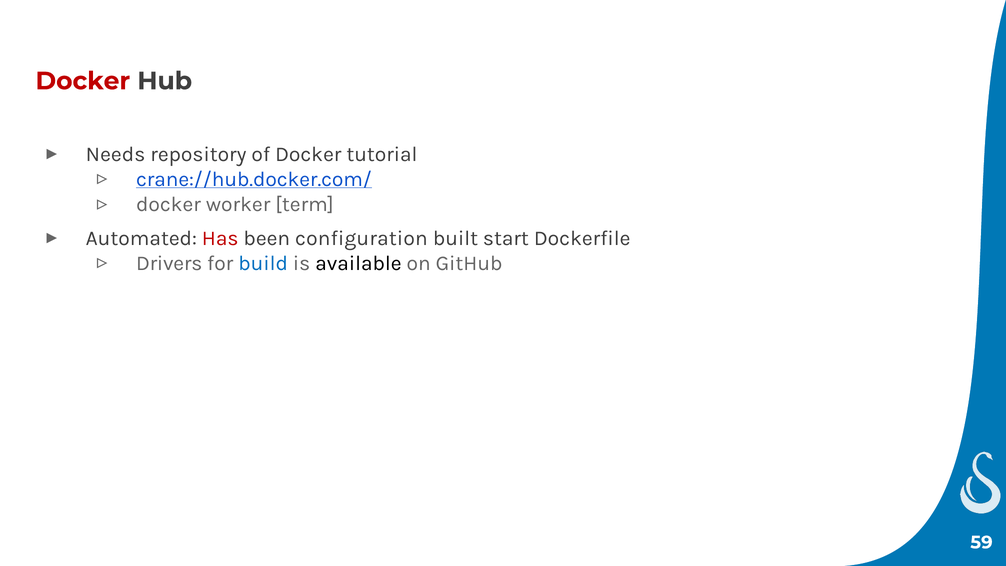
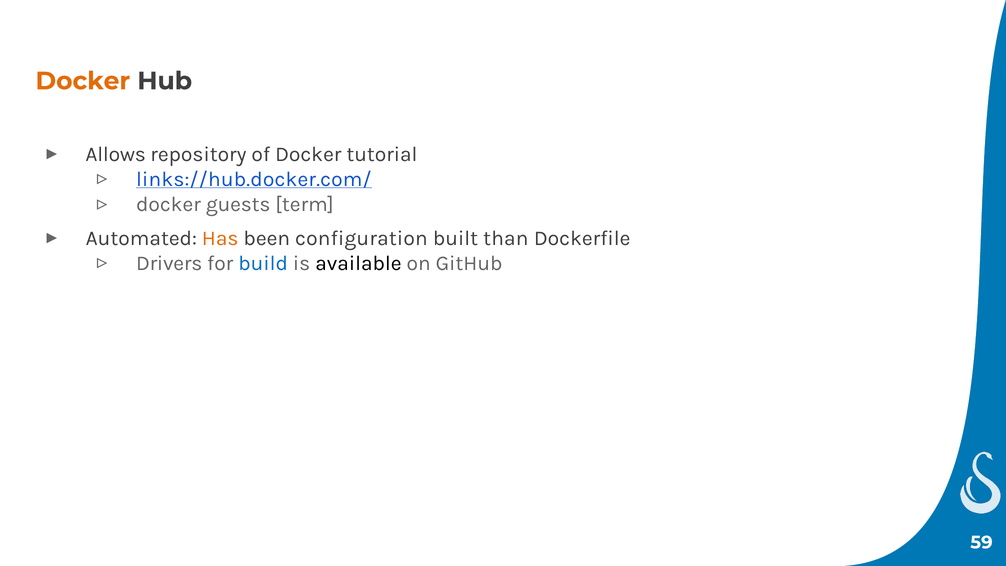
Docker colour: red -> orange (83, 81)
Needs: Needs -> Allows (116, 154)
crane://hub.docker.com/: crane://hub.docker.com/ -> links://hub.docker.com/ (254, 179)
worker: worker -> guests (238, 205)
Has colour: red -> orange (220, 238)
start: start -> than (506, 238)
